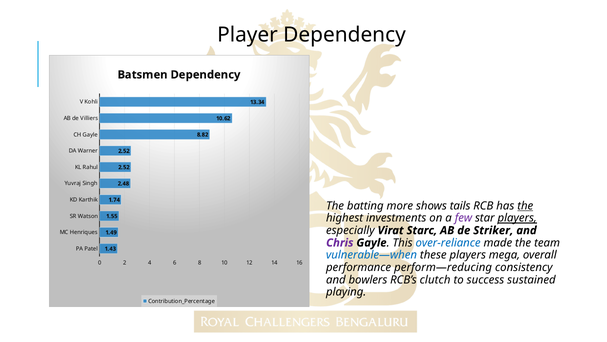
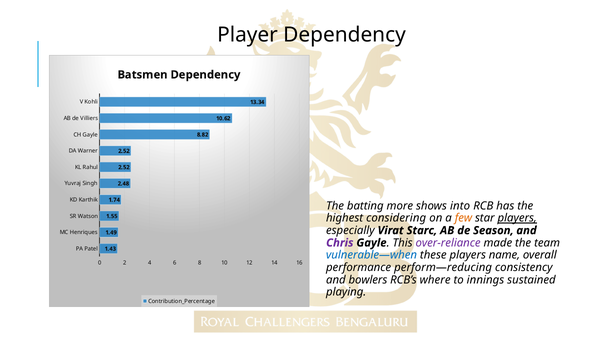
tails: tails -> into (460, 206)
the underline: present -> none (525, 206)
investments: investments -> considering (396, 218)
few colour: purple -> orange (463, 218)
Striker: Striker -> Season (493, 230)
over-reliance colour: blue -> purple (448, 242)
mega: mega -> name (504, 255)
clutch: clutch -> where (435, 279)
success: success -> innings (485, 279)
